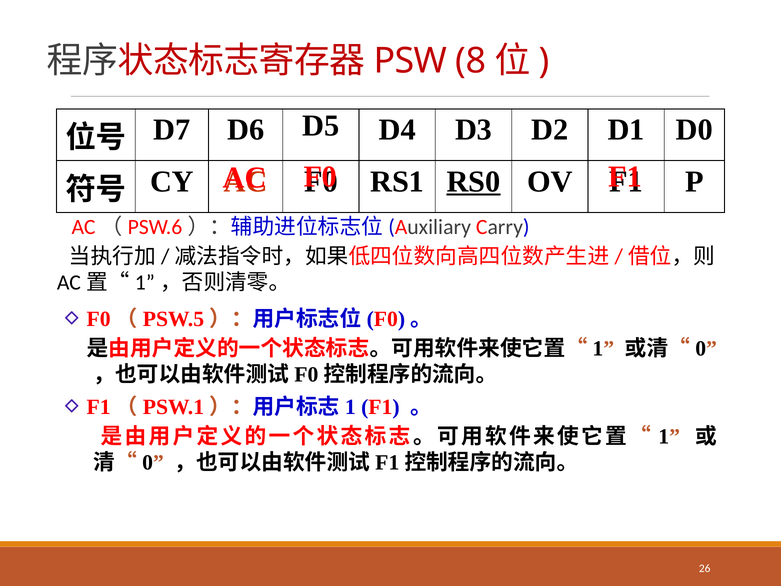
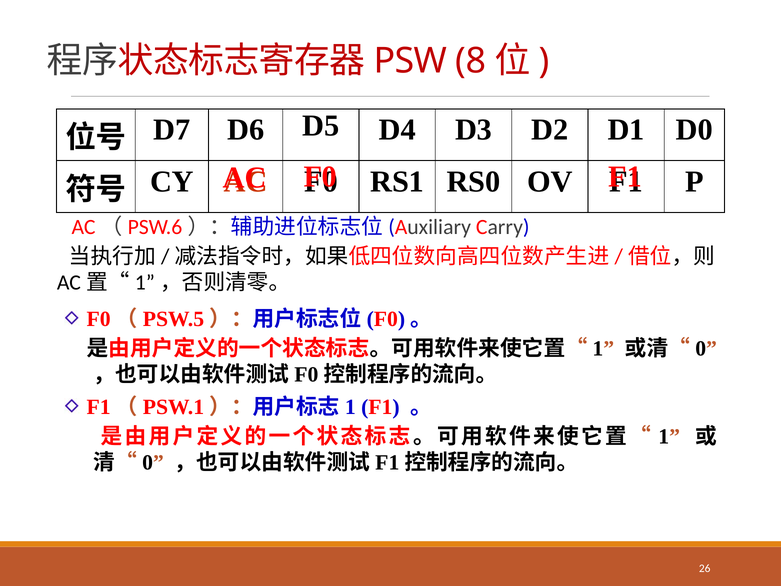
RS0 underline: present -> none (474, 181)
